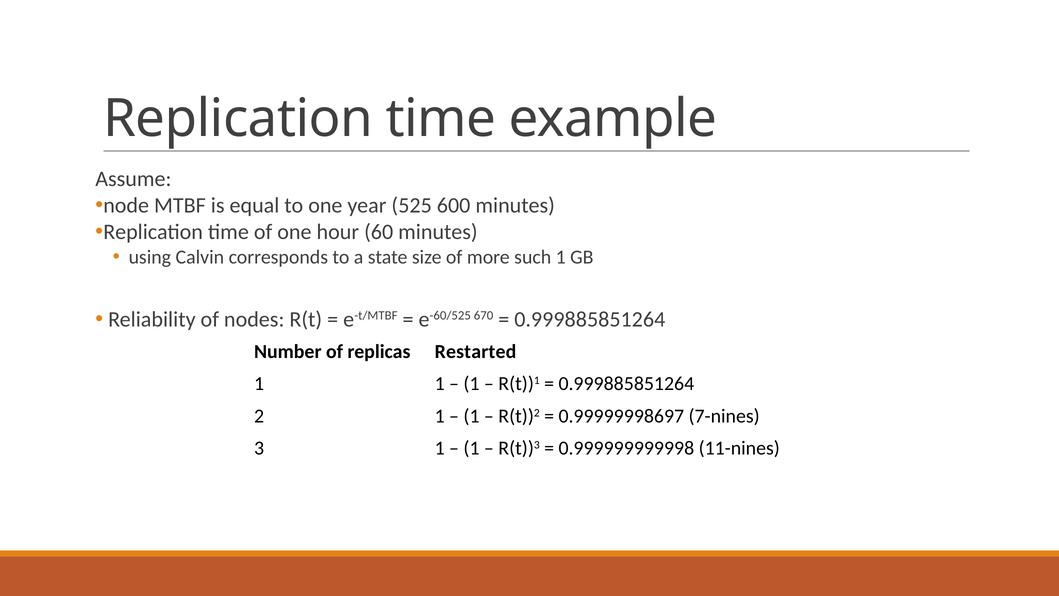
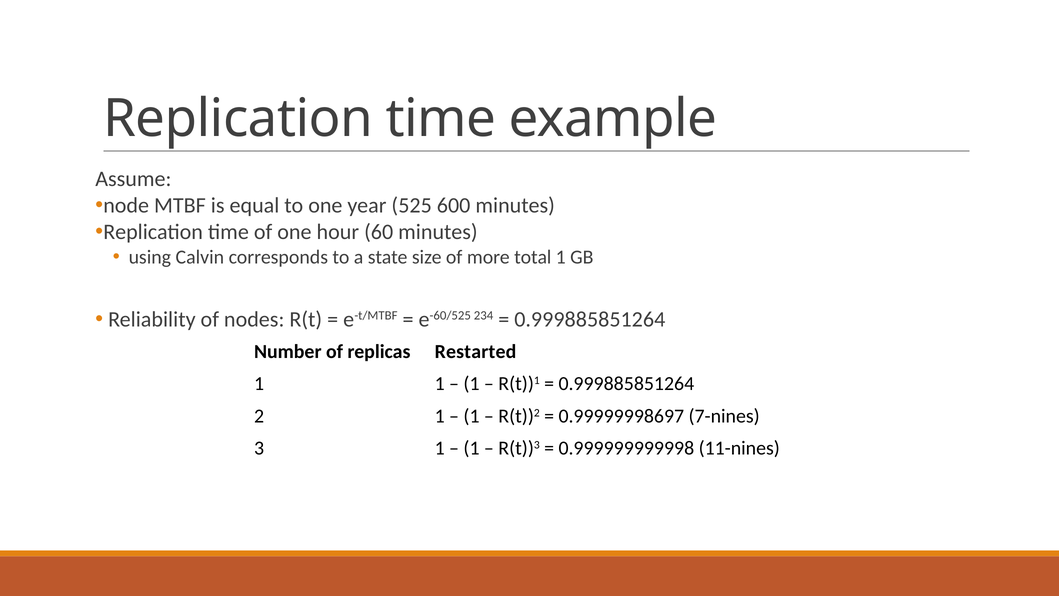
such: such -> total (533, 257)
670: 670 -> 234 (484, 316)
